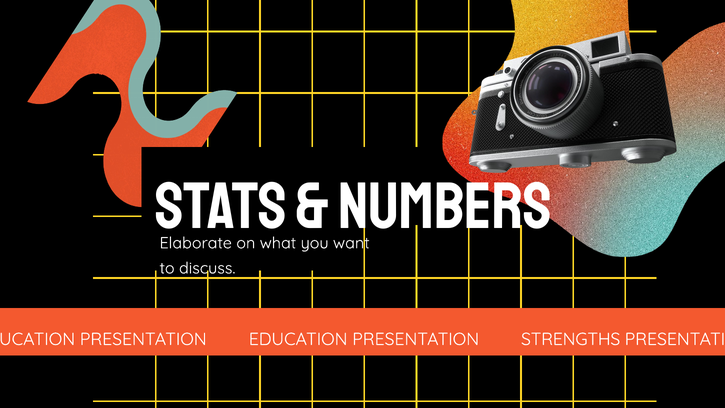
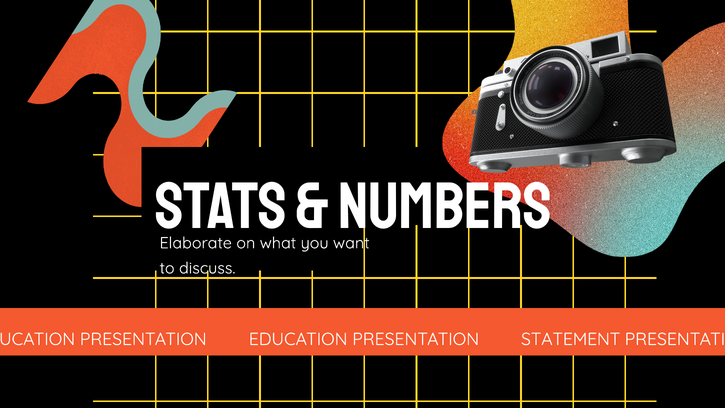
STRENGTHS: STRENGTHS -> STATEMENT (571, 339)
